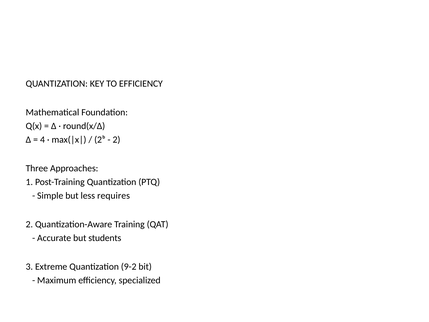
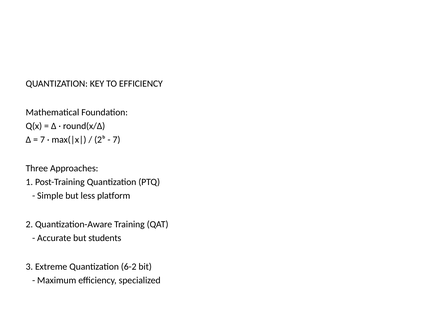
4: 4 -> 7 (43, 140)
2: 2 -> 7 (116, 140)
requires: requires -> platform (114, 196)
9-2: 9-2 -> 6-2 (129, 266)
